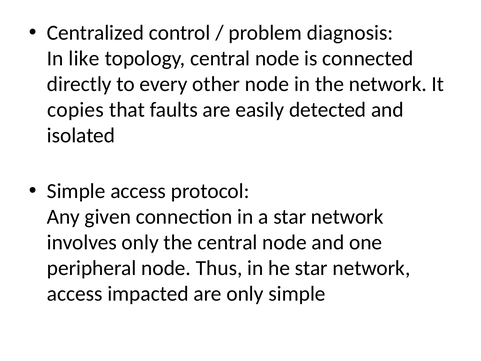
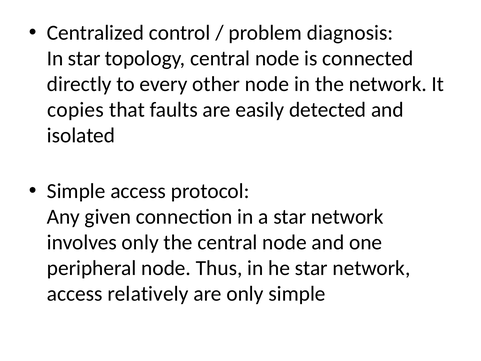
In like: like -> star (84, 58)
impacted: impacted -> relatively (148, 294)
